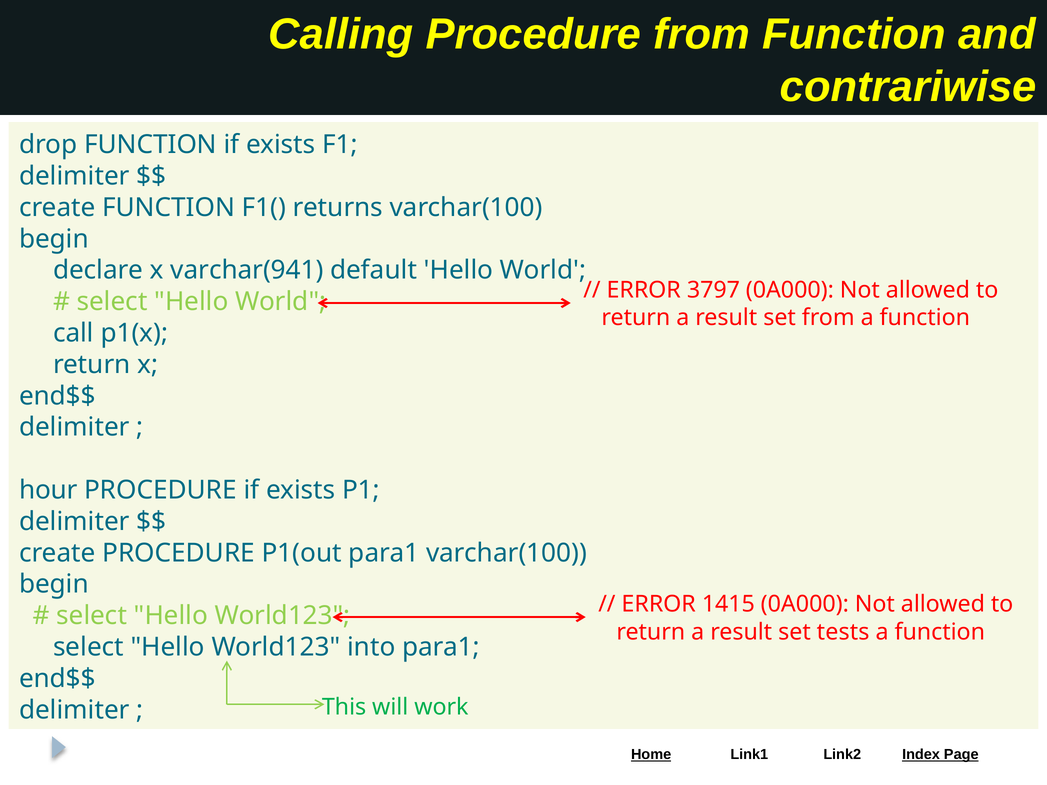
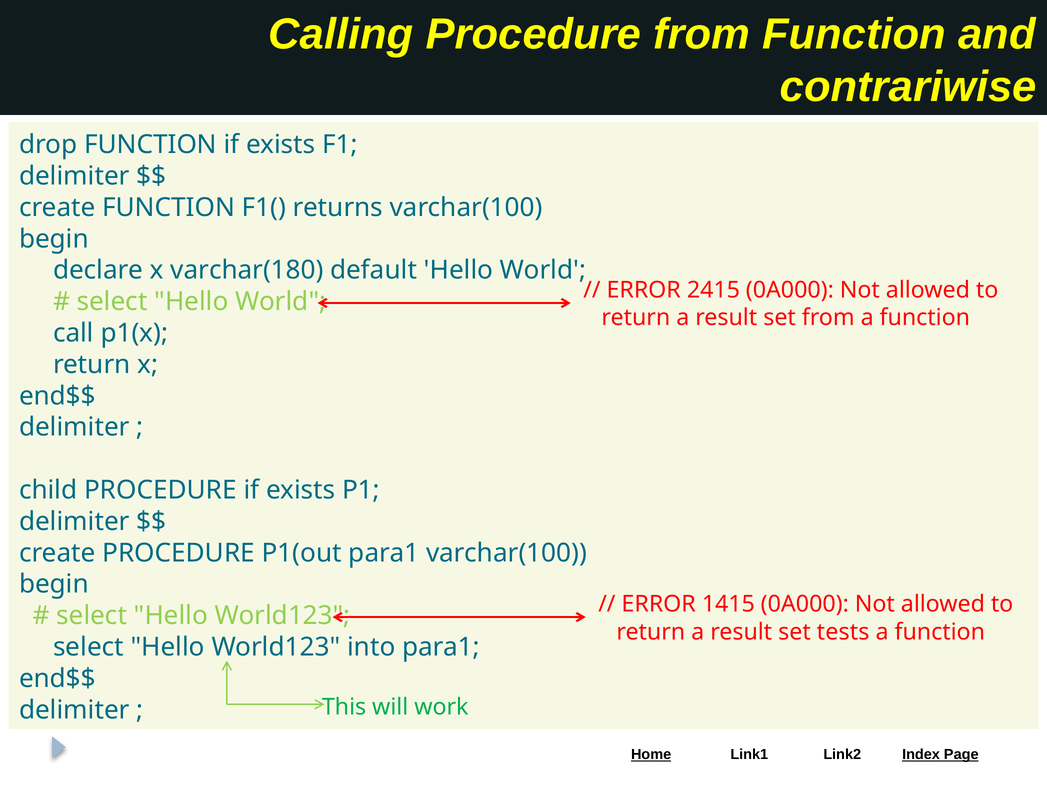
varchar(941: varchar(941 -> varchar(180 (247, 270)
3797: 3797 -> 2415 (713, 290)
hour: hour -> child (48, 490)
